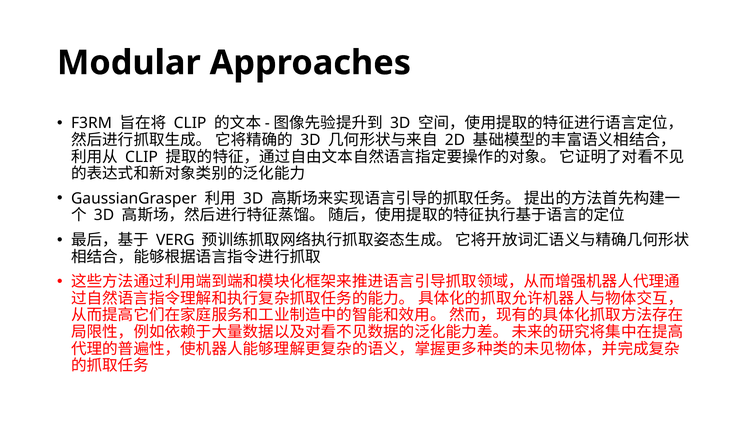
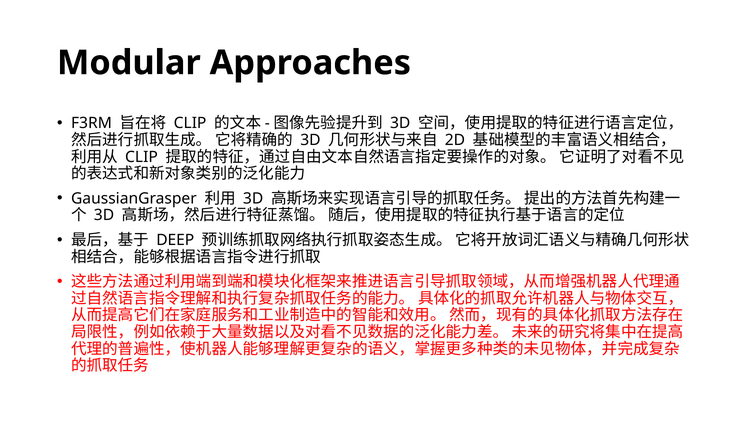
VERG: VERG -> DEEP (175, 240)
